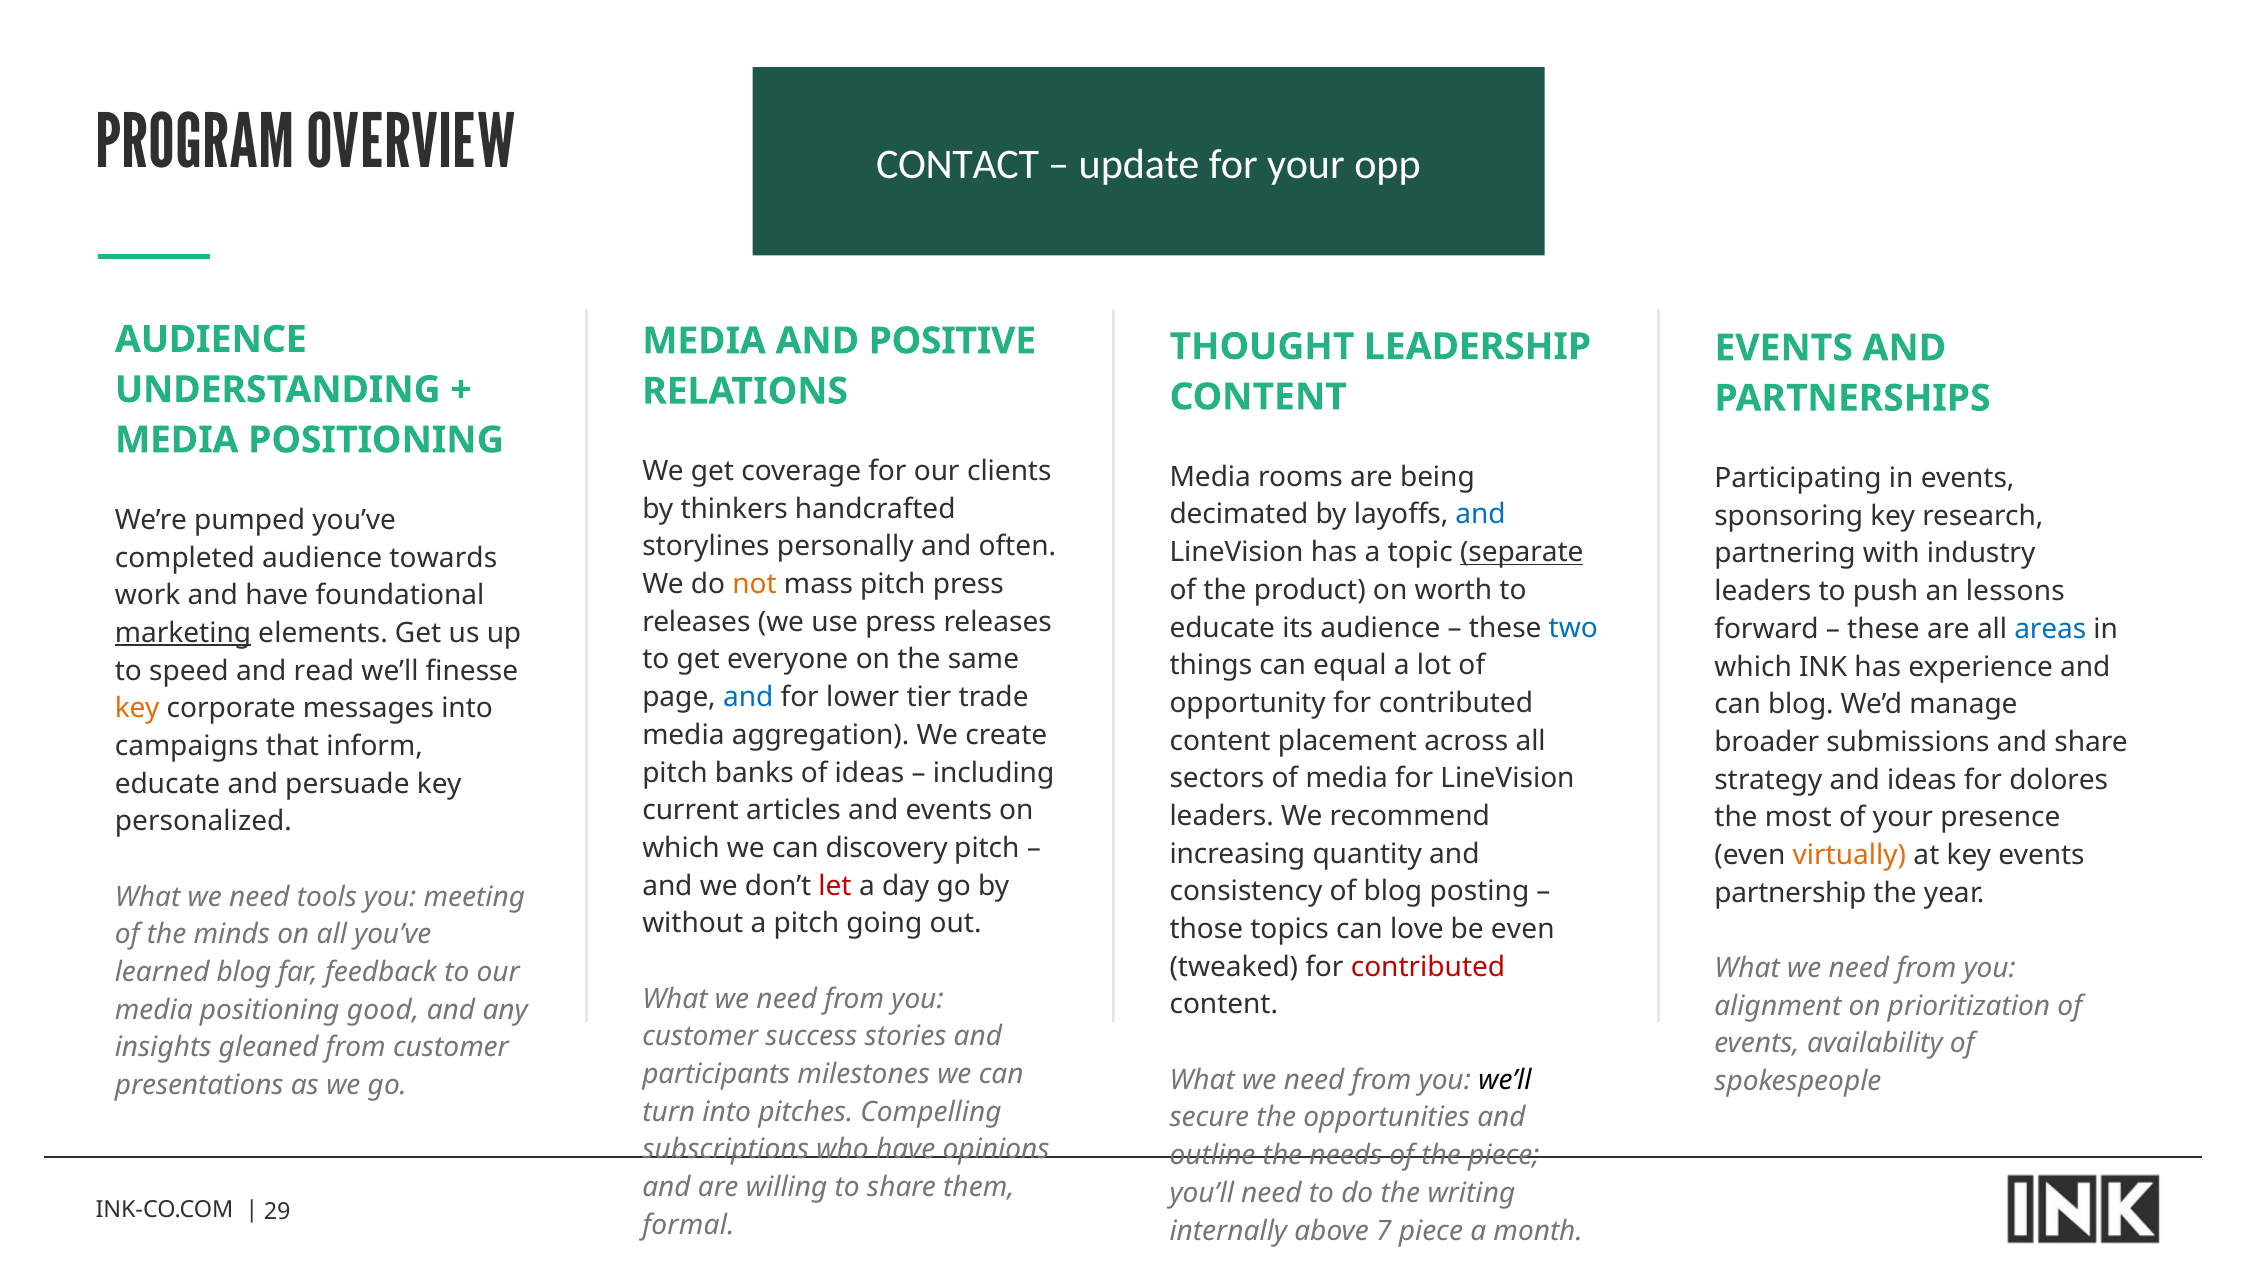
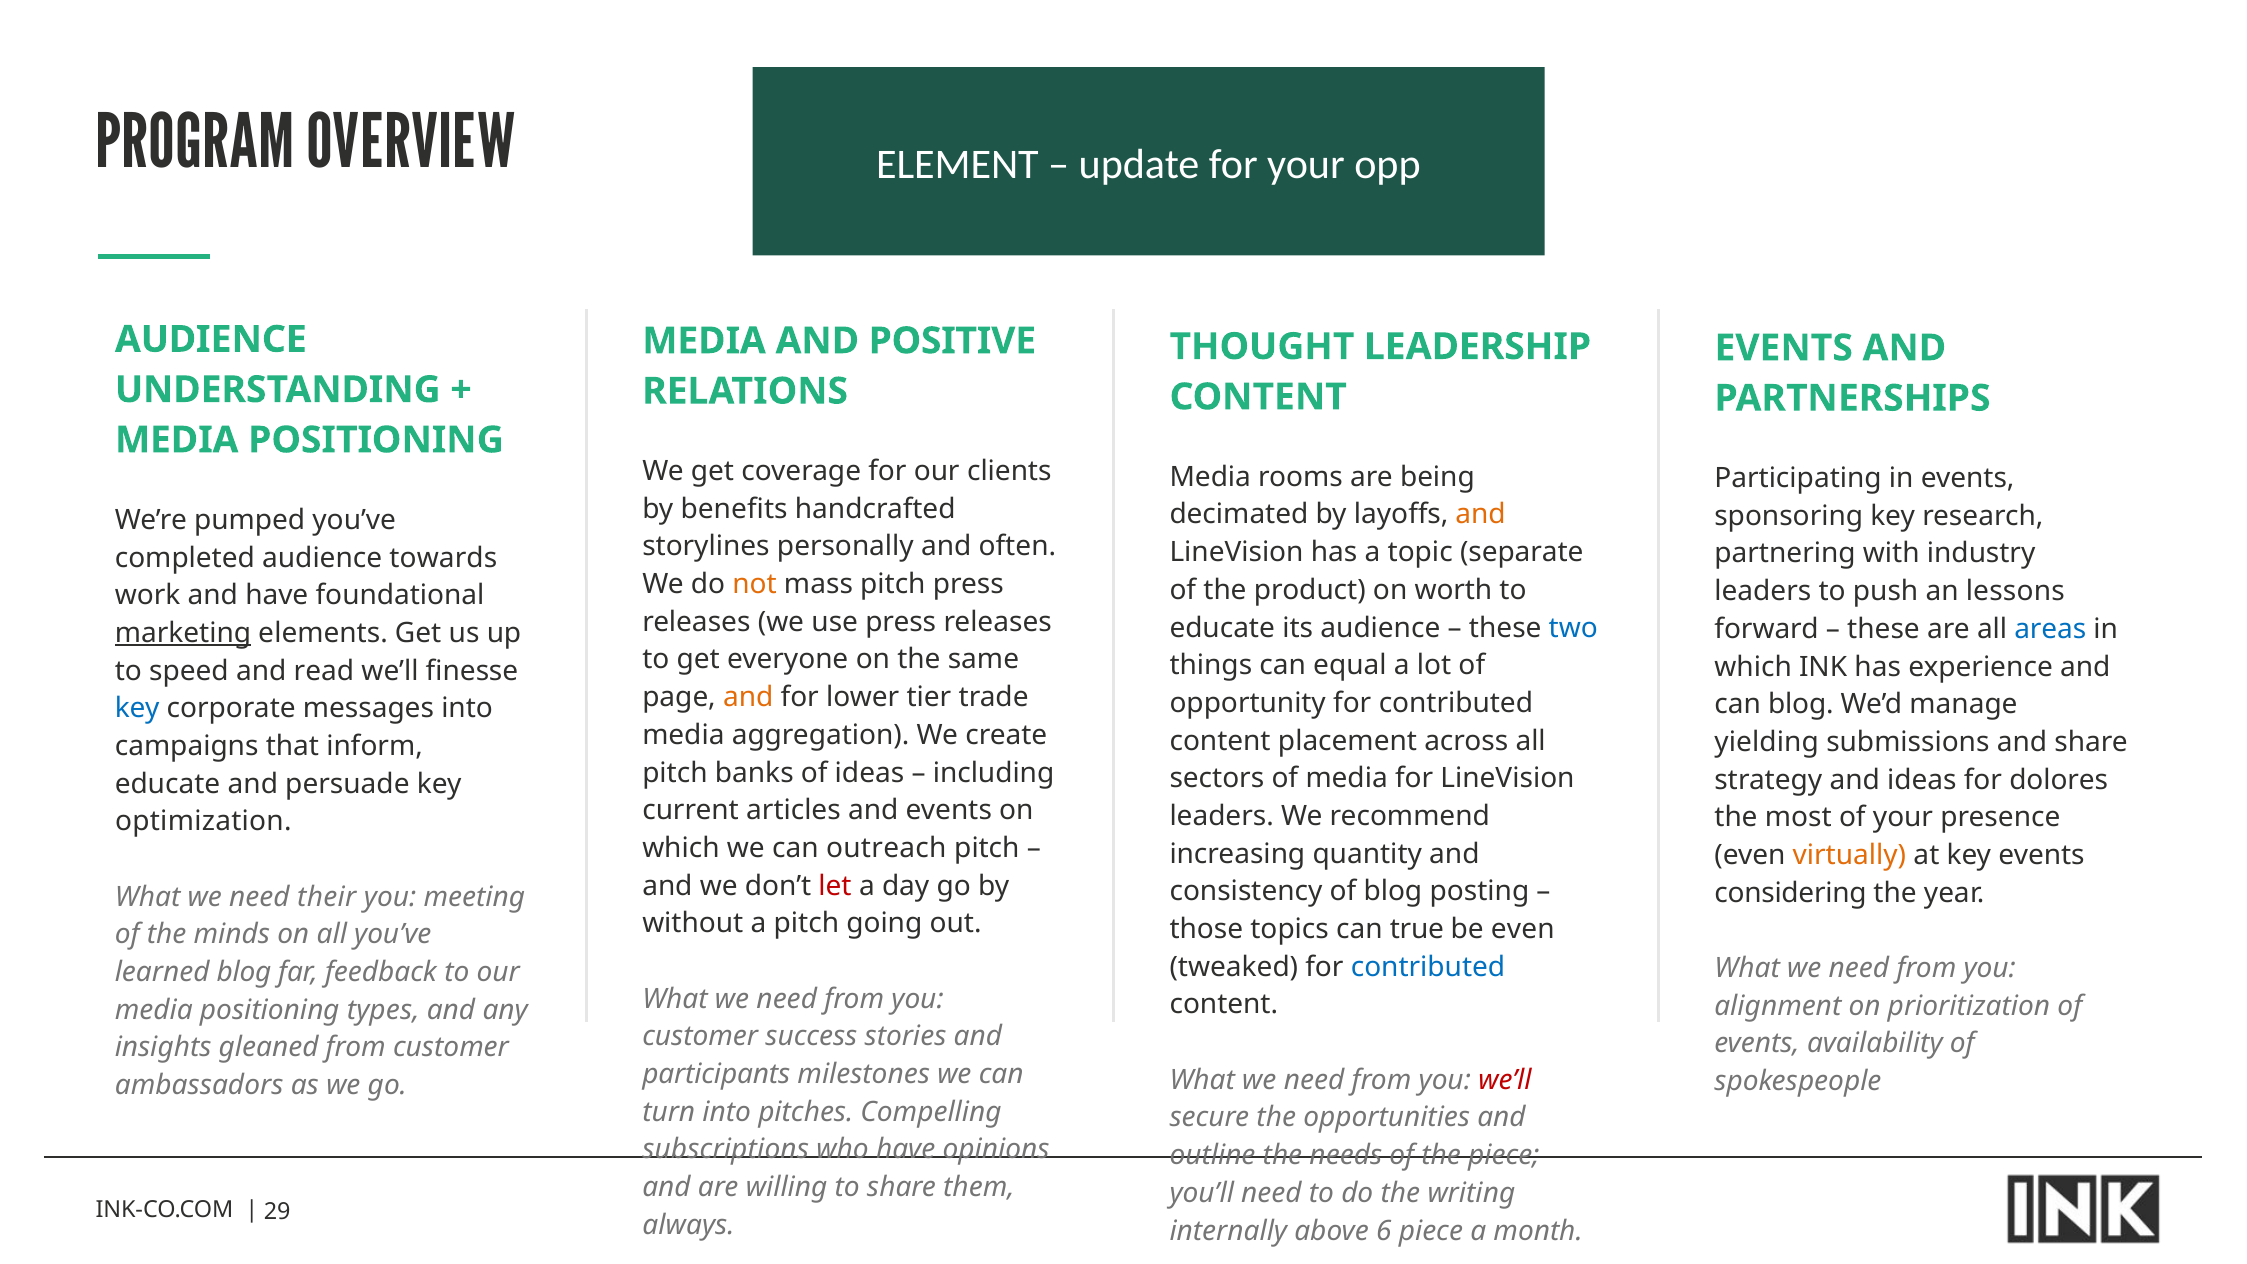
CONTACT: CONTACT -> ELEMENT (957, 164)
thinkers: thinkers -> benefits (734, 509)
and colour: blue -> orange (1481, 515)
separate underline: present -> none (1522, 552)
and colour: blue -> orange (748, 697)
key colour: orange -> blue (137, 708)
broader: broader -> yielding (1767, 742)
personalized: personalized -> optimization (203, 822)
discovery: discovery -> outreach (886, 848)
partnership: partnership -> considering (1790, 893)
tools: tools -> their (327, 897)
love: love -> true (1417, 929)
contributed colour: red -> blue (1428, 967)
good: good -> types (383, 1010)
we’ll colour: black -> red (1505, 1080)
presentations: presentations -> ambassadors (199, 1085)
formal: formal -> always (688, 1225)
7: 7 -> 6 (1384, 1231)
